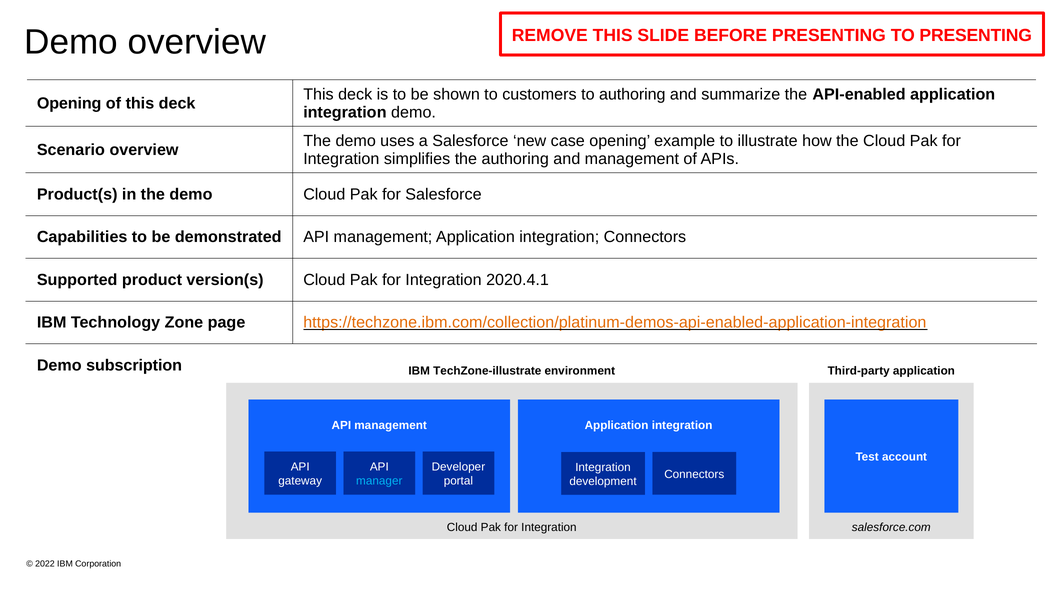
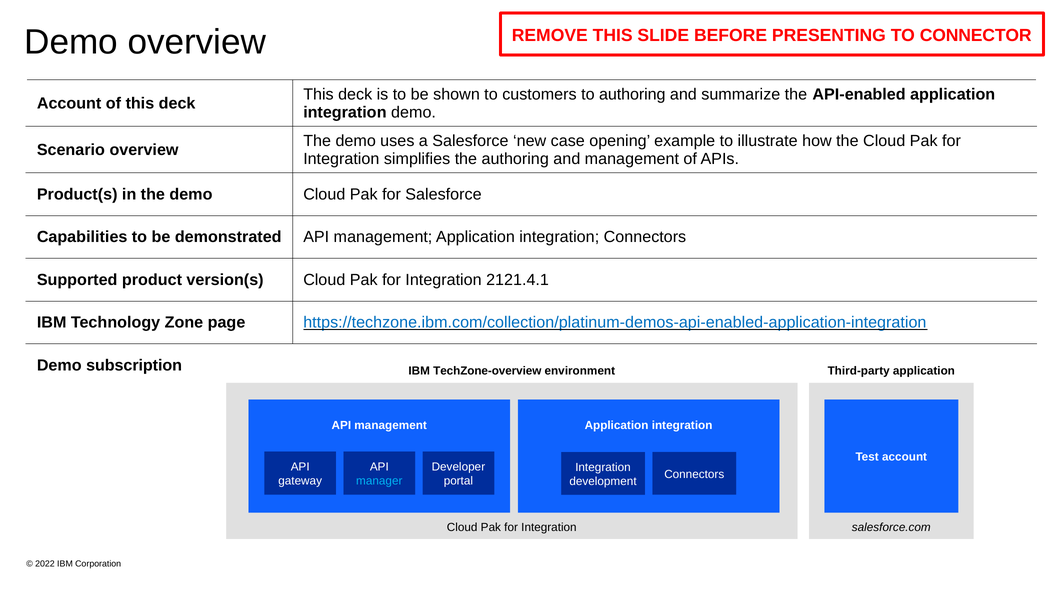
TO PRESENTING: PRESENTING -> CONNECTOR (976, 35)
Opening: Opening -> Account (69, 103)
2020.4.1: 2020.4.1 -> 2121.4.1 (518, 280)
https://techzone.ibm.com/collection/platinum-demos-api-enabled-application-integration colour: orange -> blue (615, 323)
TechZone-illustrate: TechZone-illustrate -> TechZone-overview (487, 371)
